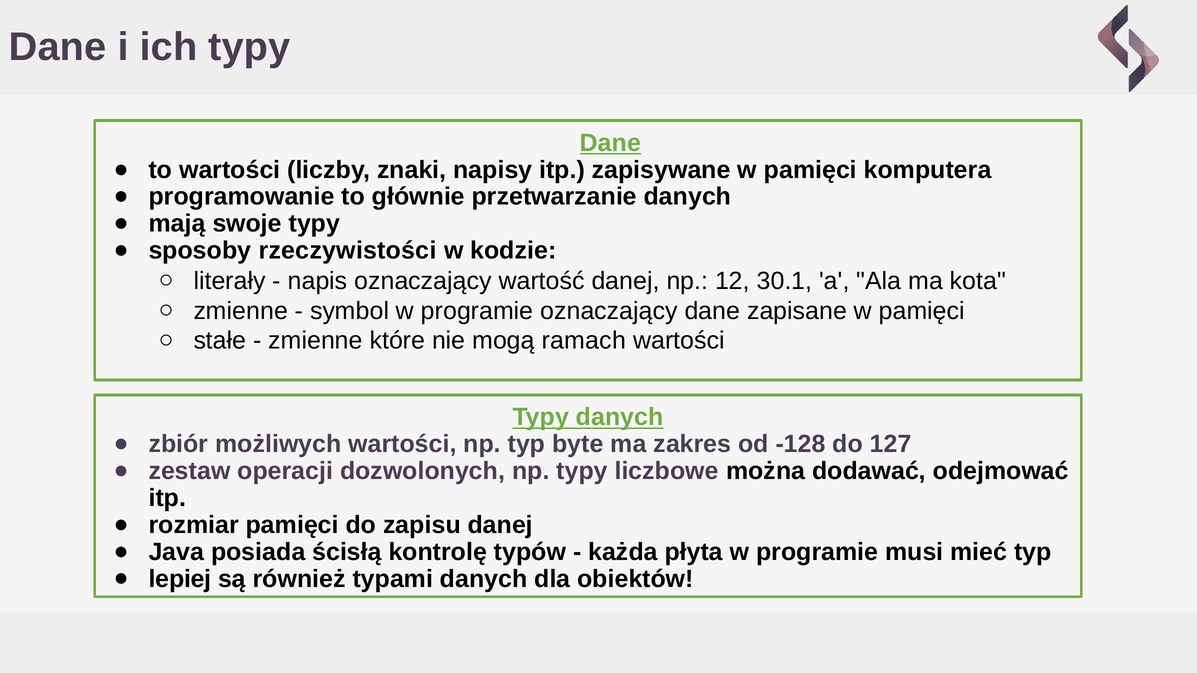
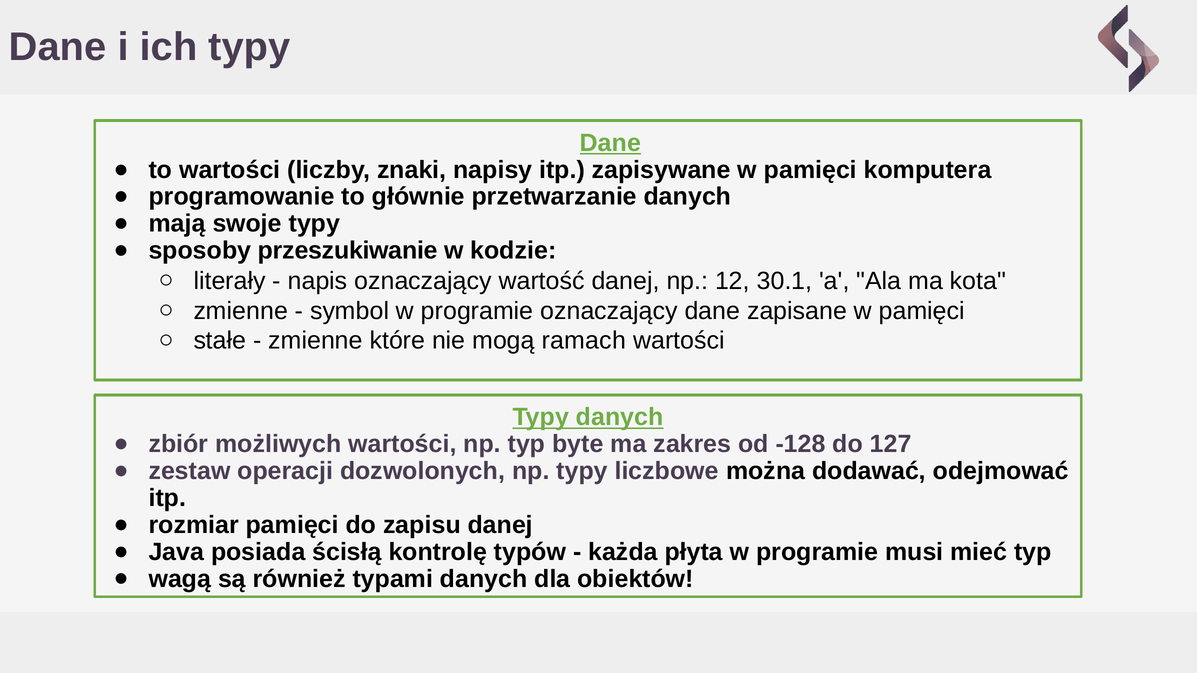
rzeczywistości: rzeczywistości -> przeszukiwanie (348, 251)
lepiej: lepiej -> wagą (180, 579)
